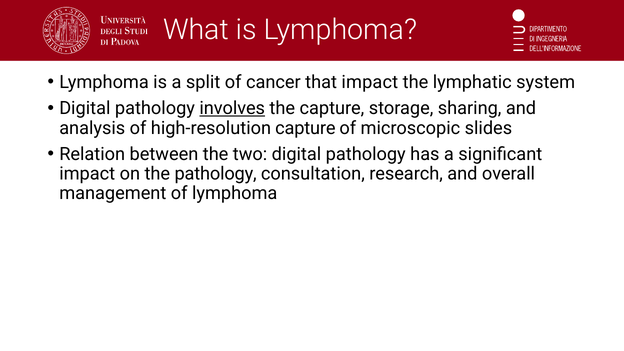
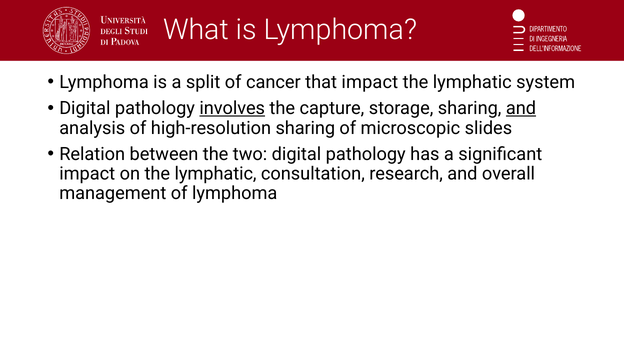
and underline: none -> present (521, 108)
high-resolution capture: capture -> sharing (305, 128)
on the pathology: pathology -> lymphatic (216, 174)
